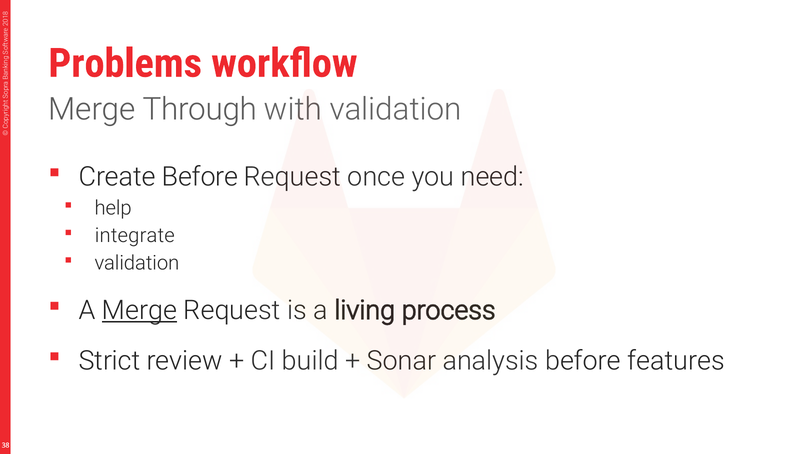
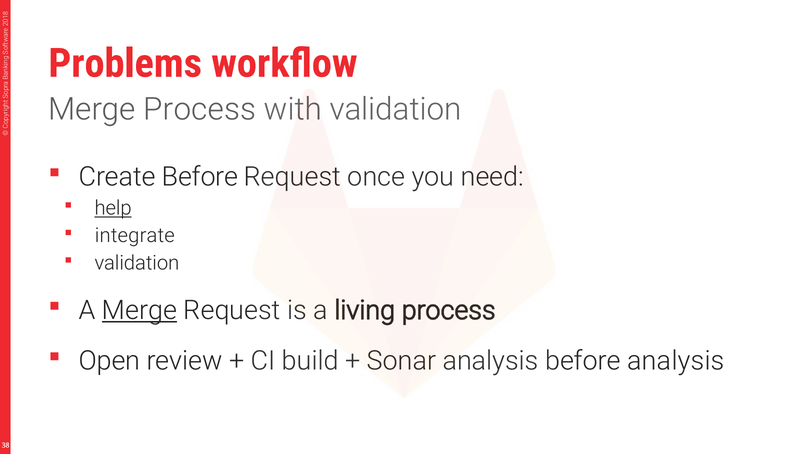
Merge Through: Through -> Process (200, 109)
help underline: none -> present (113, 208)
Strict: Strict -> Open (109, 362)
features: features -> analysis (676, 362)
